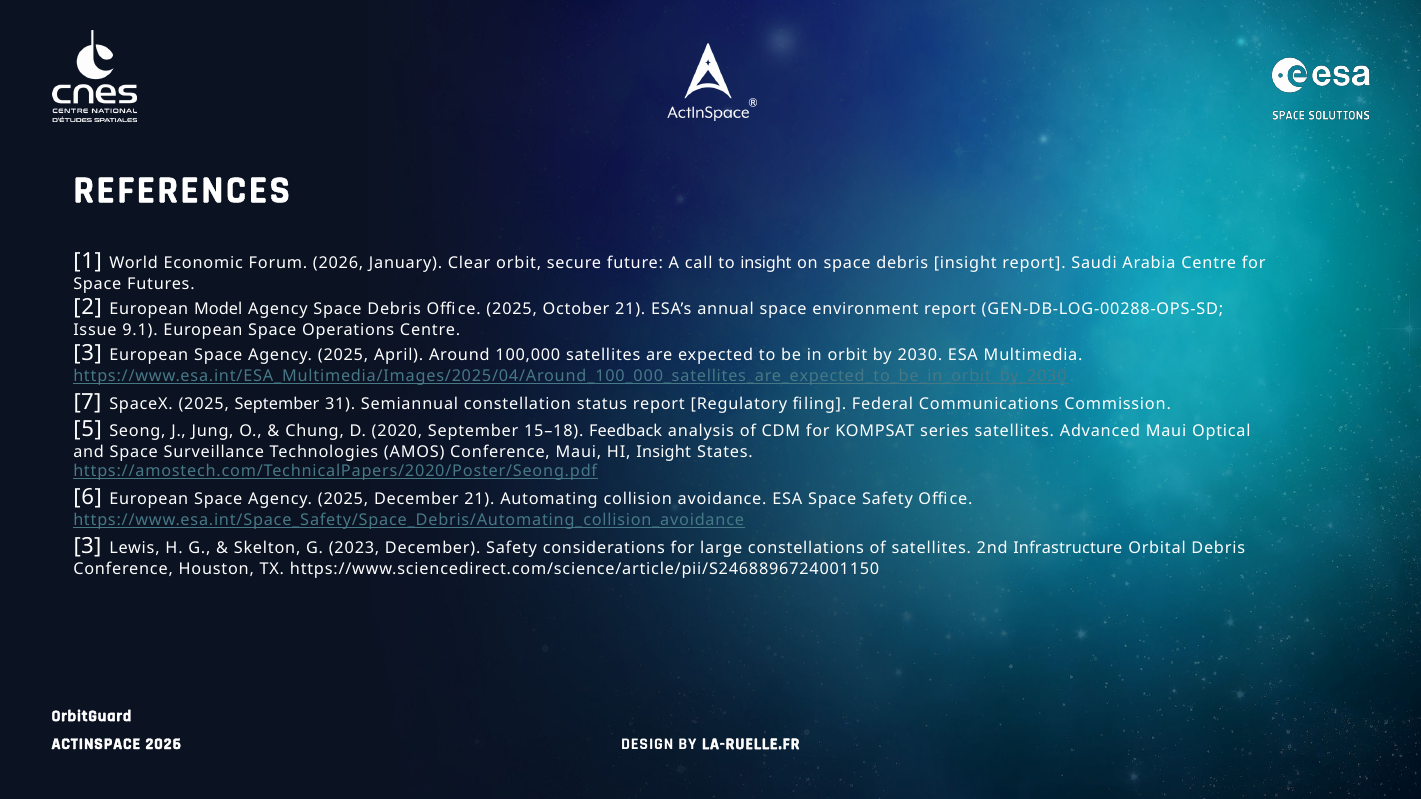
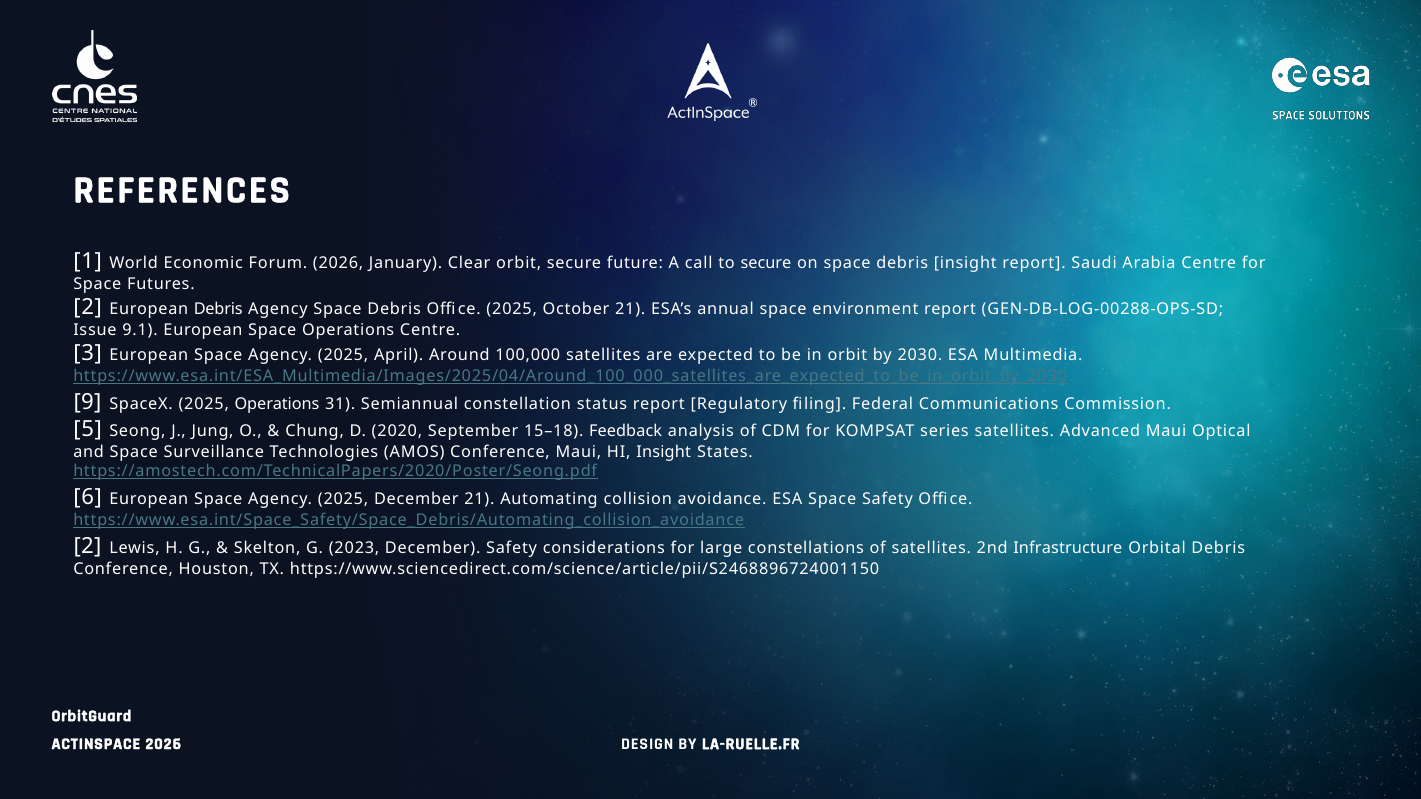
to insight: insight -> secure (766, 263)
European Model: Model -> Debris (218, 309)
7: 7 -> 9 (87, 403)
2025 September: September -> Operations (277, 405)
3: 3 -> 2 (87, 546)
